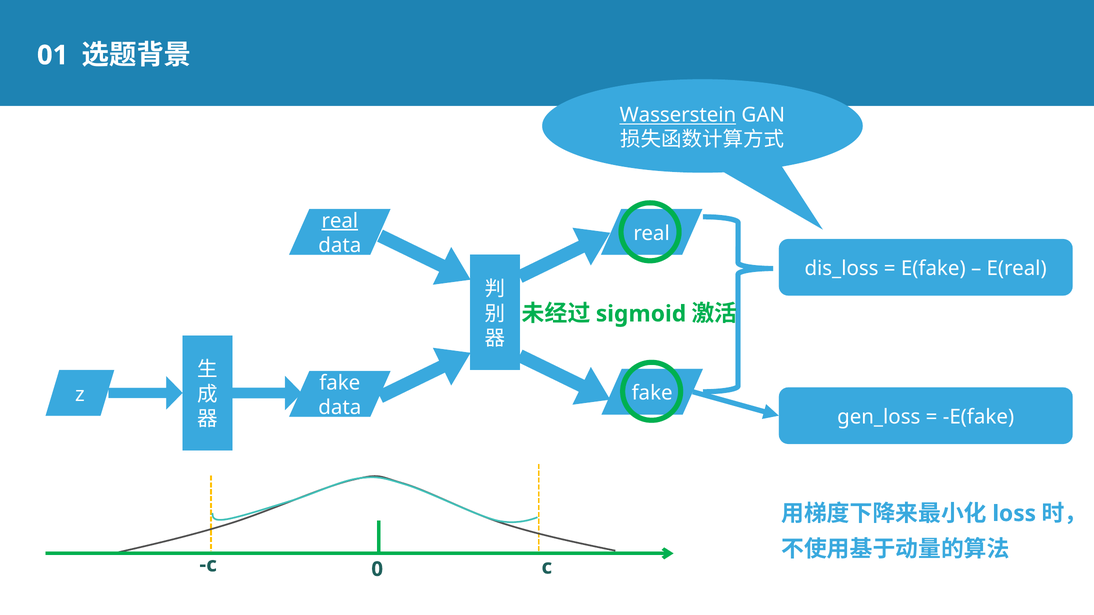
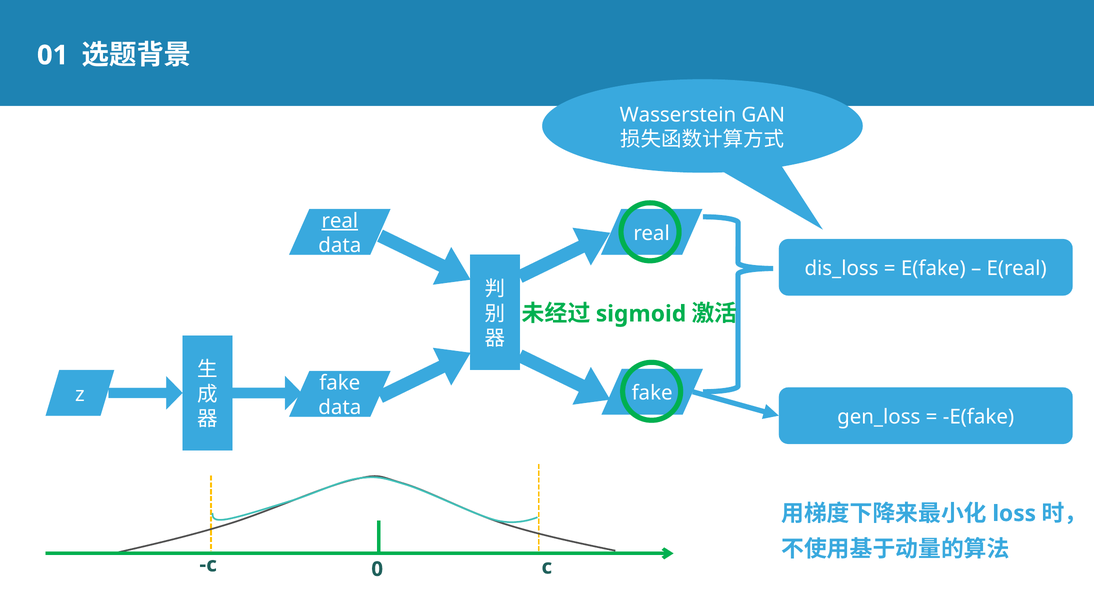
Wasserstein underline: present -> none (678, 115)
